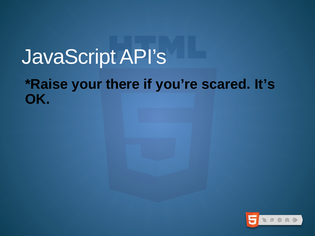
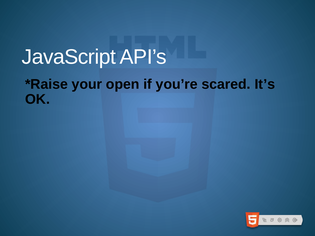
there: there -> open (123, 84)
